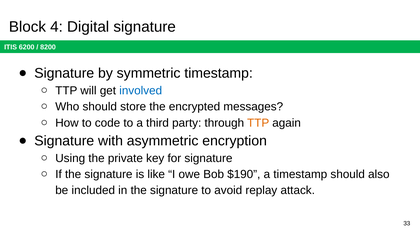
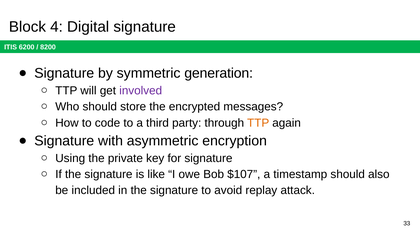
symmetric timestamp: timestamp -> generation (219, 73)
involved colour: blue -> purple (141, 91)
$190: $190 -> $107 (244, 175)
